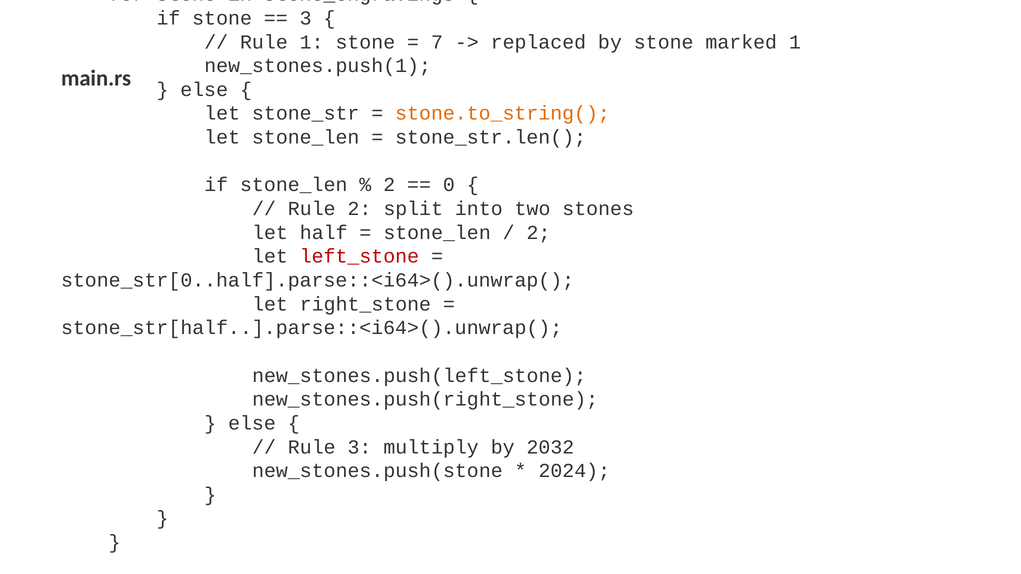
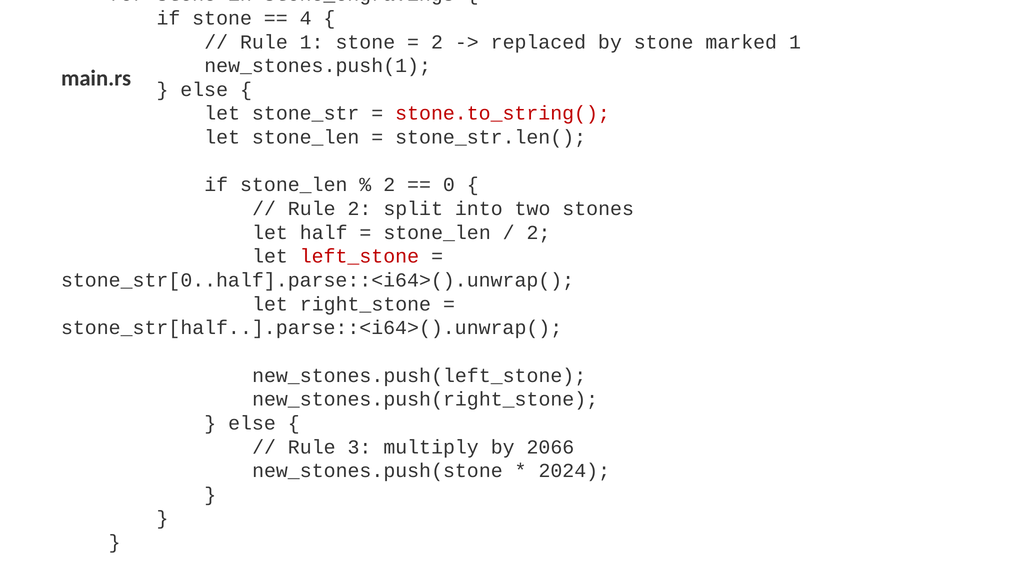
3: 3 -> 4 (306, 18)
7: 7 -> 2 (437, 42)
stone.to_string( colour: orange -> red (503, 114)
2032: 2032 -> 2066 (550, 447)
